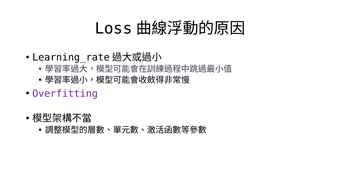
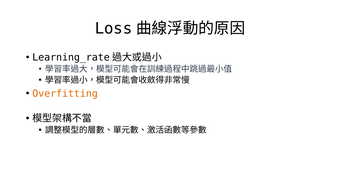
Overfitting colour: purple -> orange (65, 94)
